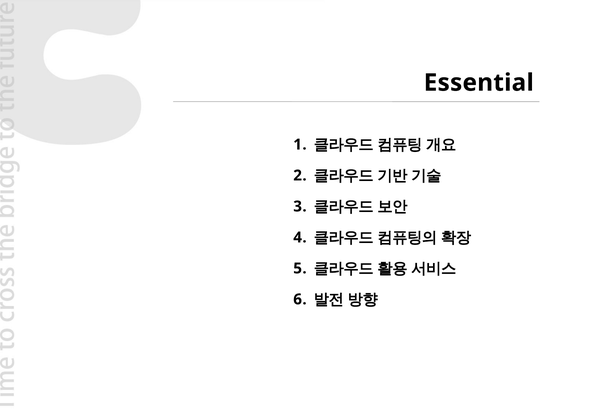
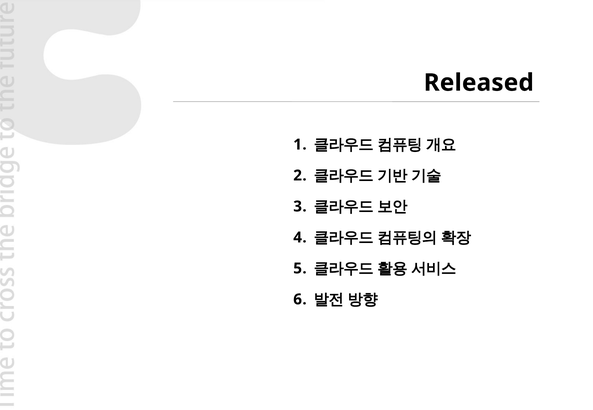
Essential: Essential -> Released (479, 83)
